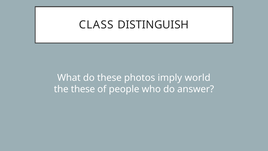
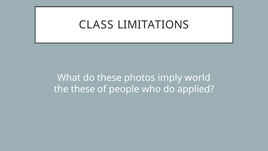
DISTINGUISH: DISTINGUISH -> LIMITATIONS (153, 25)
answer: answer -> applied (196, 89)
